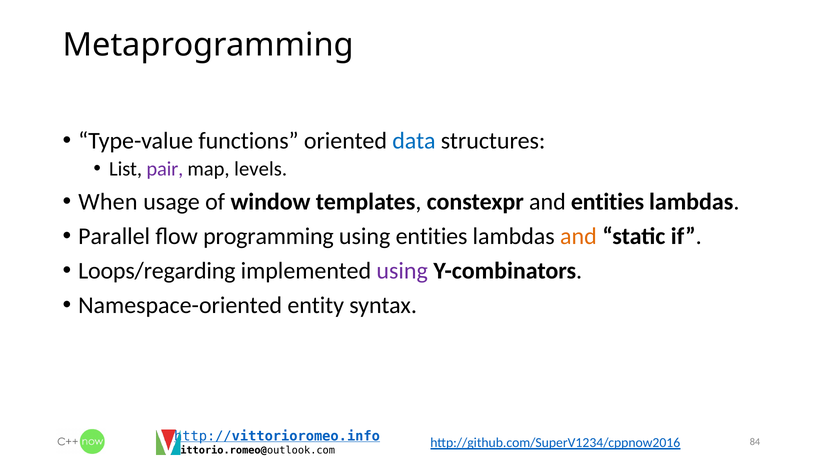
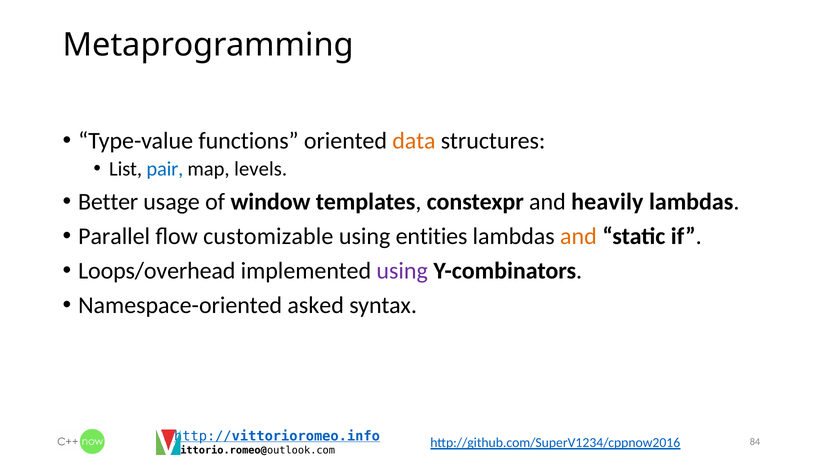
data colour: blue -> orange (414, 141)
pair colour: purple -> blue (165, 169)
When: When -> Better (108, 202)
and entities: entities -> heavily (607, 202)
programming: programming -> customizable (268, 236)
Loops/regarding: Loops/regarding -> Loops/overhead (157, 271)
entity: entity -> asked (316, 305)
